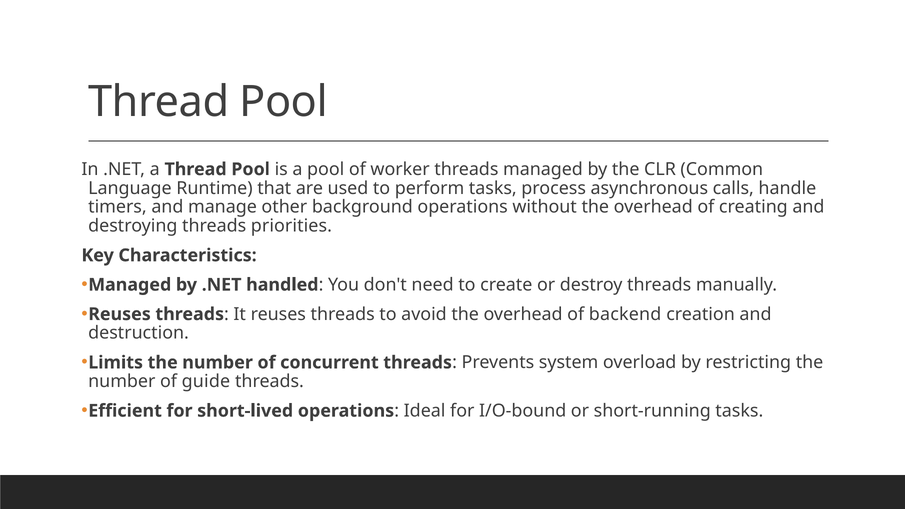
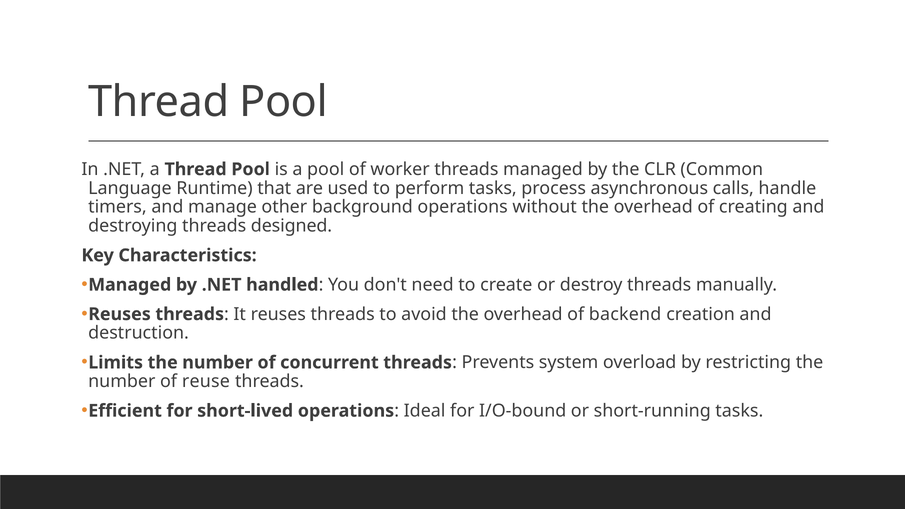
priorities: priorities -> designed (292, 226)
guide: guide -> reuse (206, 381)
